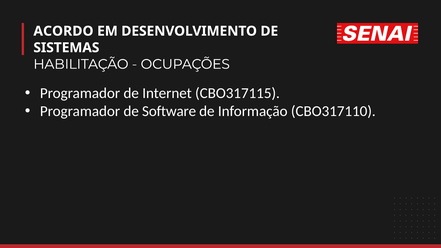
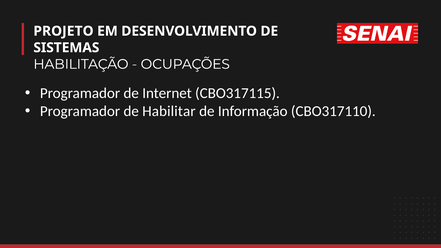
ACORDO: ACORDO -> PROJETO (63, 31)
Software: Software -> Habilitar (169, 111)
